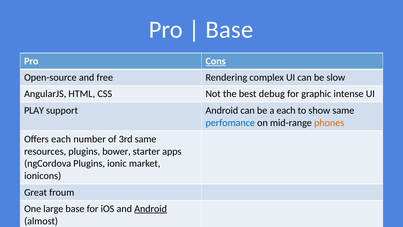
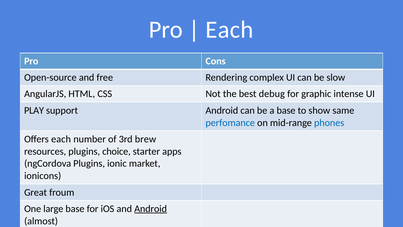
Base: Base -> Each (229, 30)
Cons underline: present -> none (216, 61)
a each: each -> base (286, 110)
phones colour: orange -> blue (329, 123)
3rd same: same -> brew (146, 139)
bower: bower -> choice (116, 151)
